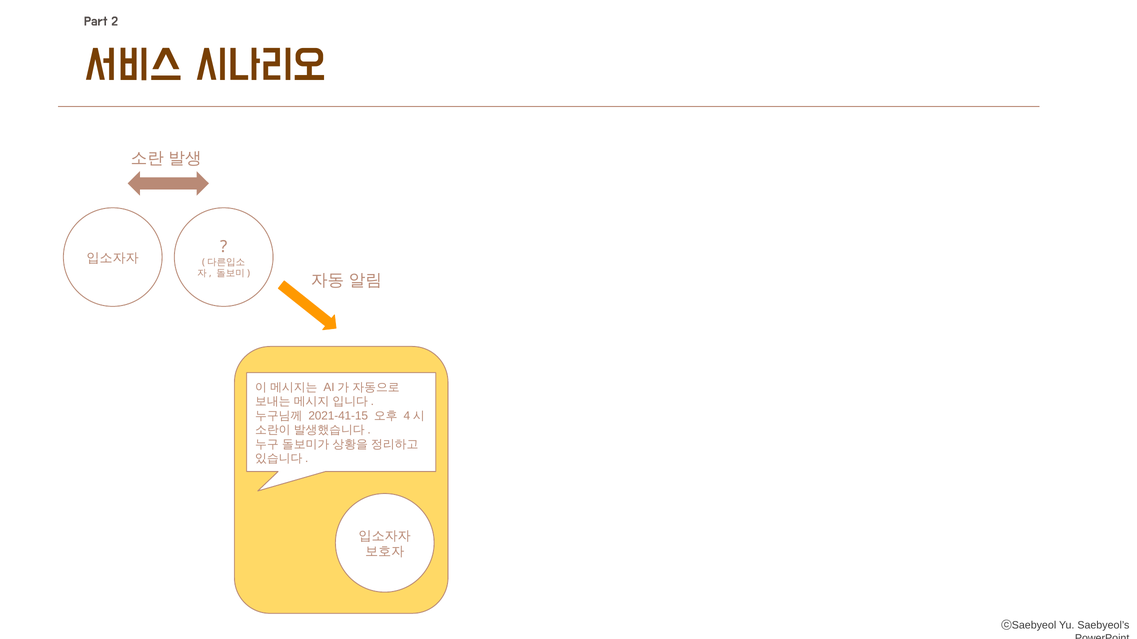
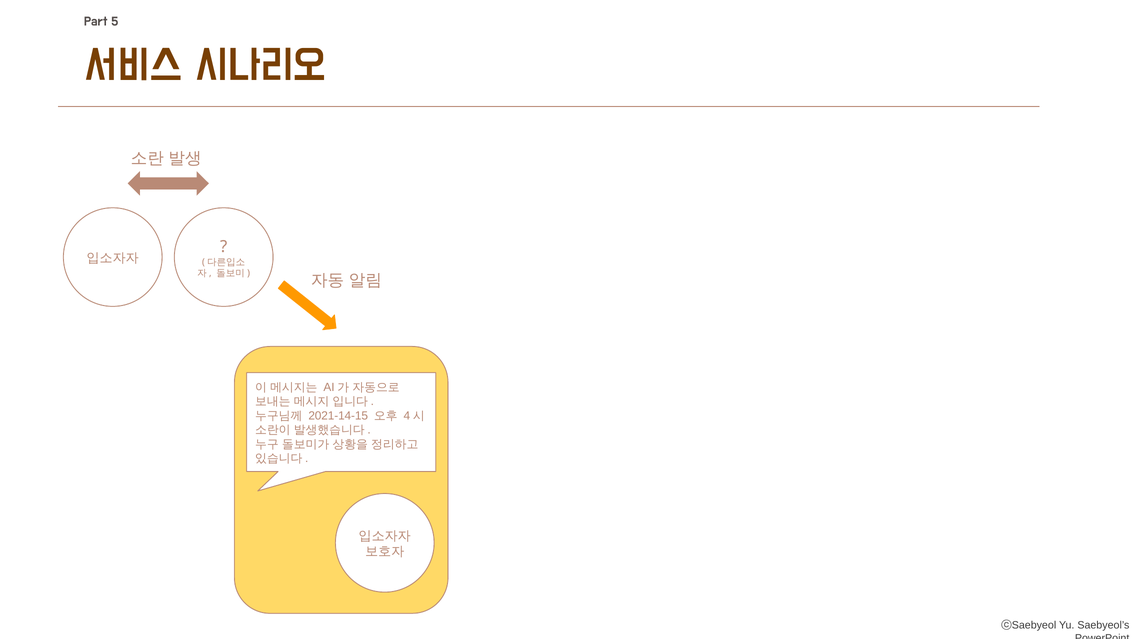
2: 2 -> 5 (115, 22)
2021-41-15: 2021-41-15 -> 2021-14-15 (338, 416)
